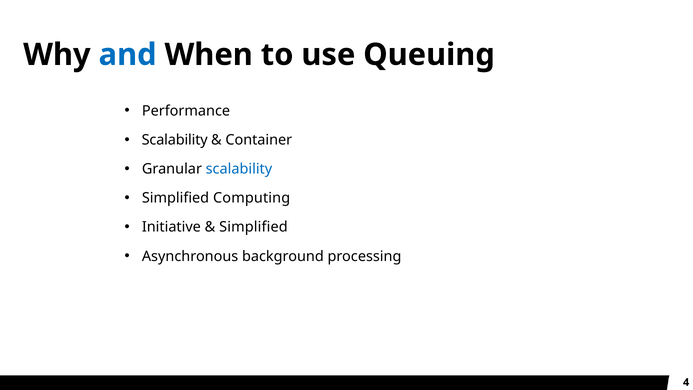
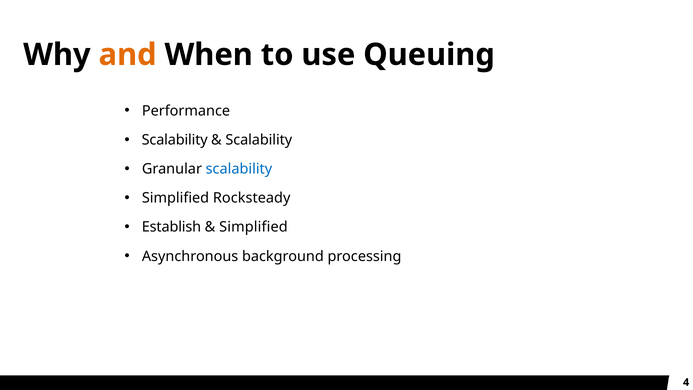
and colour: blue -> orange (128, 55)
Container: Container -> Scalability (259, 140)
Computing: Computing -> Rocksteady (252, 198)
Initiative: Initiative -> Establish (171, 227)
